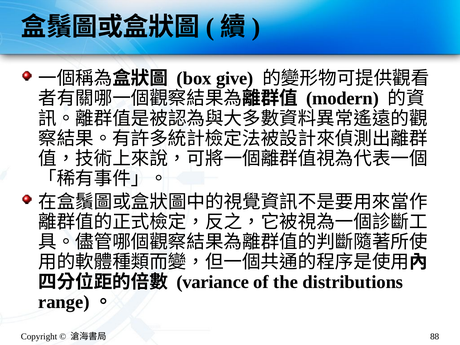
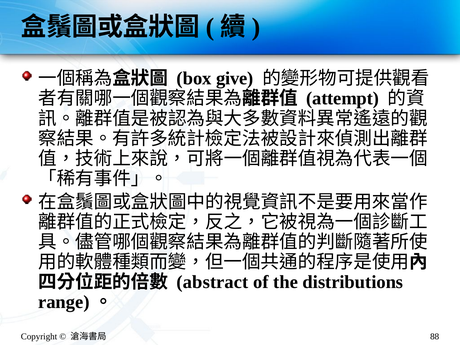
modern: modern -> attempt (343, 99)
variance: variance -> abstract (213, 282)
